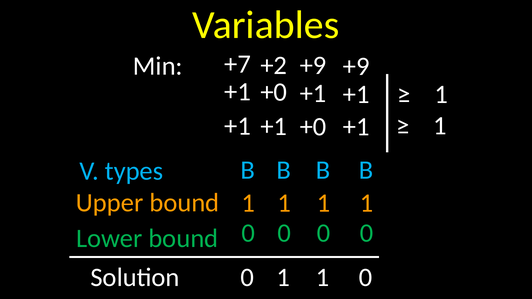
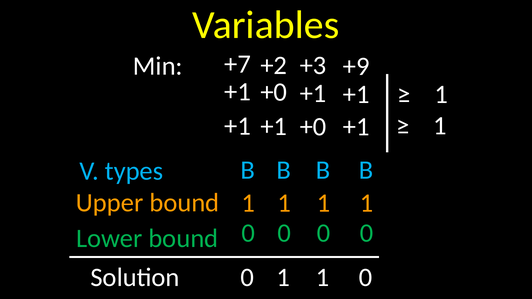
+2 +9: +9 -> +3 (313, 66)
